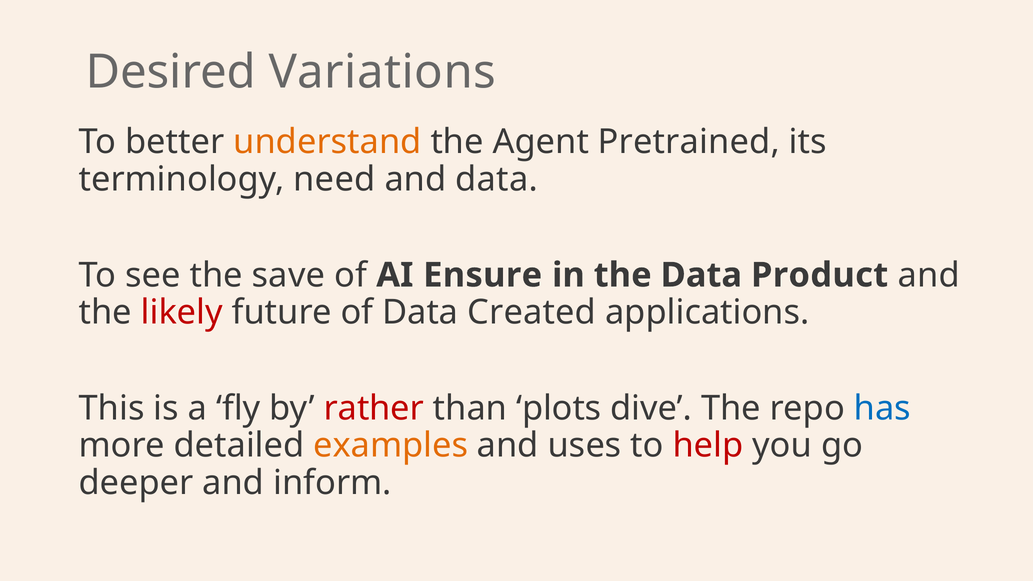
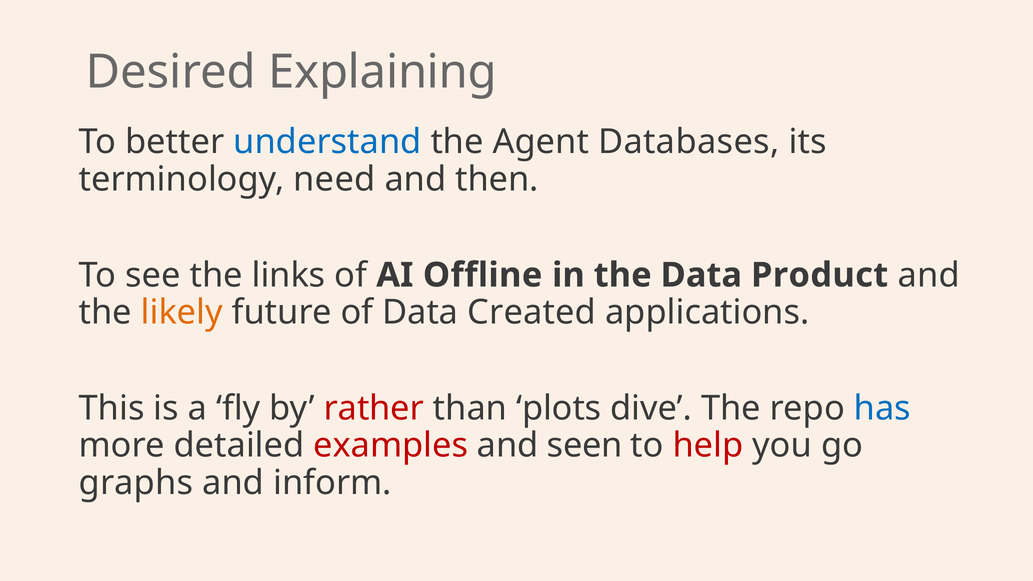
Variations: Variations -> Explaining (383, 72)
understand colour: orange -> blue (327, 142)
Pretrained: Pretrained -> Databases (689, 142)
and data: data -> then (497, 179)
save: save -> links (289, 275)
Ensure: Ensure -> Offline (483, 275)
likely colour: red -> orange (182, 312)
examples colour: orange -> red (391, 446)
uses: uses -> seen (585, 446)
deeper: deeper -> graphs (136, 483)
